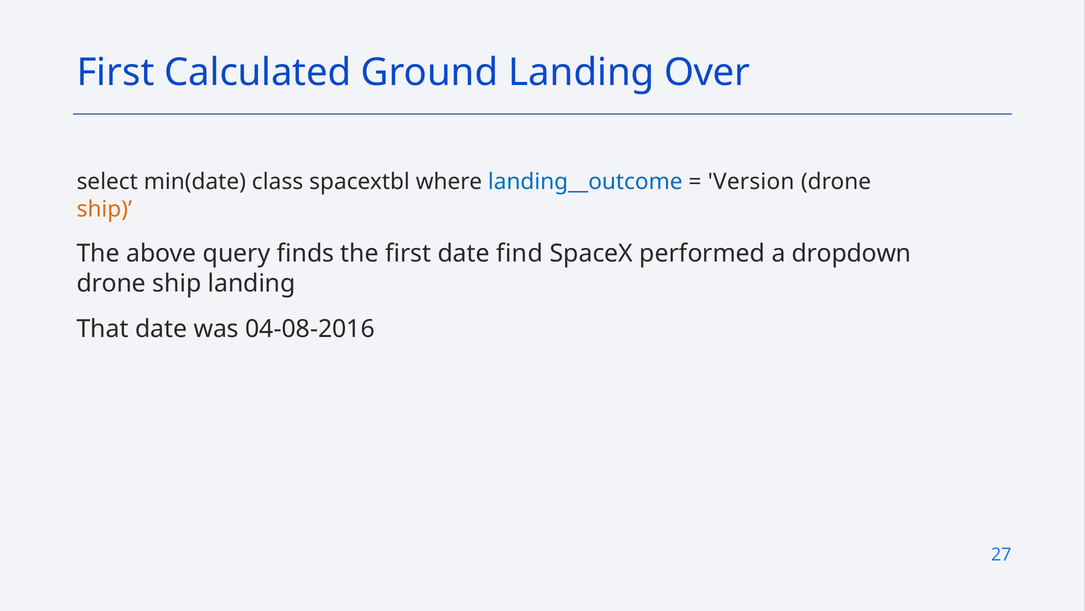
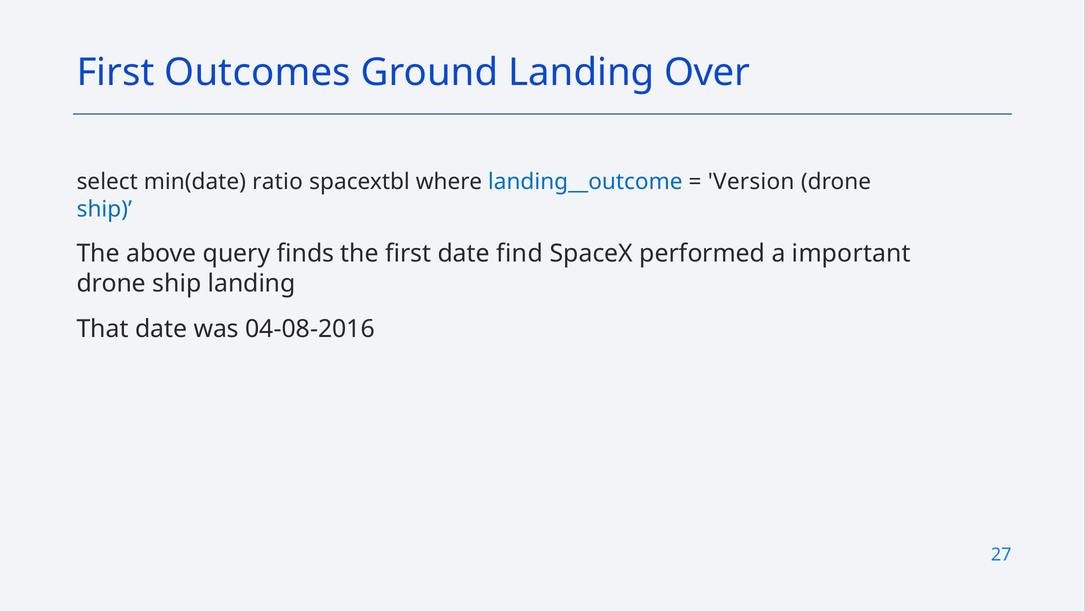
Calculated: Calculated -> Outcomes (258, 72)
class: class -> ratio (278, 182)
ship colour: orange -> blue (104, 209)
dropdown: dropdown -> important (851, 253)
